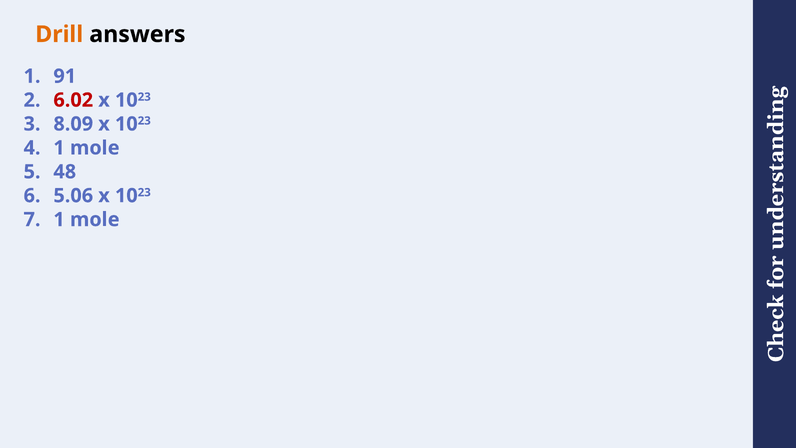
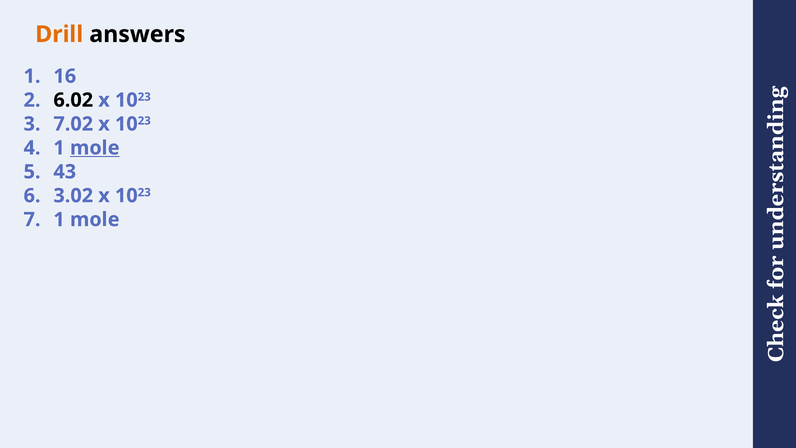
91: 91 -> 16 (65, 76)
6.02 colour: red -> black (73, 100)
8.09: 8.09 -> 7.02 (73, 124)
mole underline: none -> present (95, 148)
48: 48 -> 43 (65, 172)
5.06: 5.06 -> 3.02 (73, 196)
